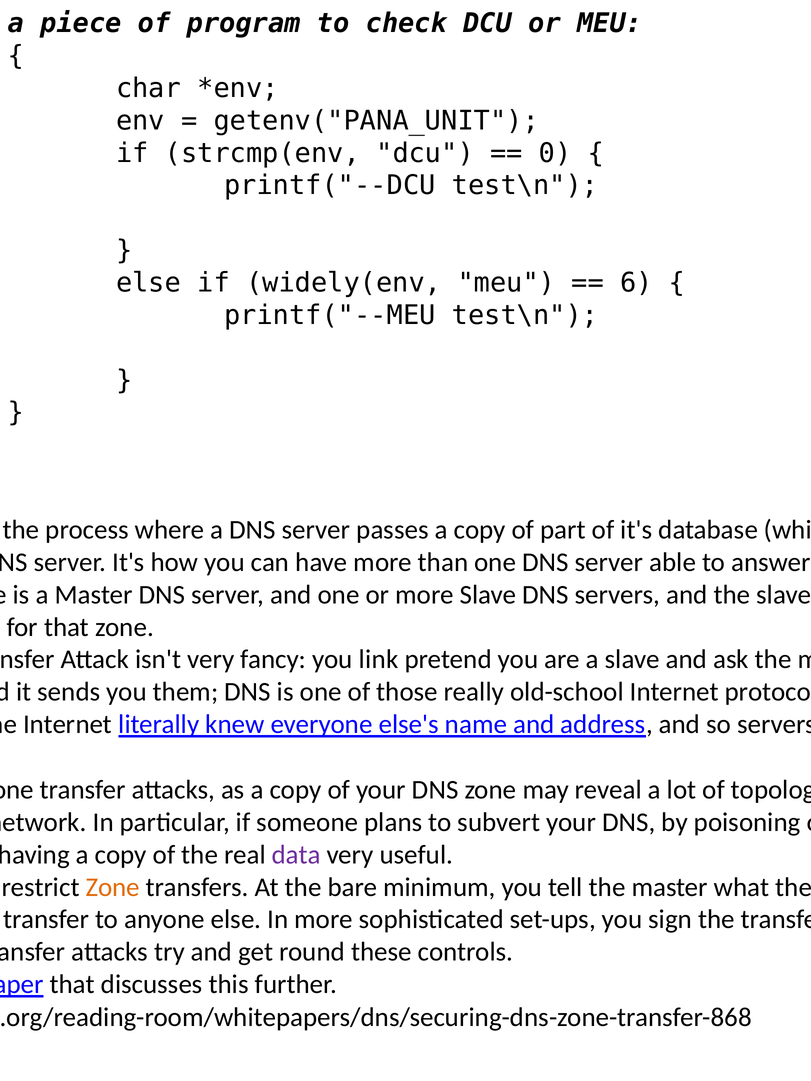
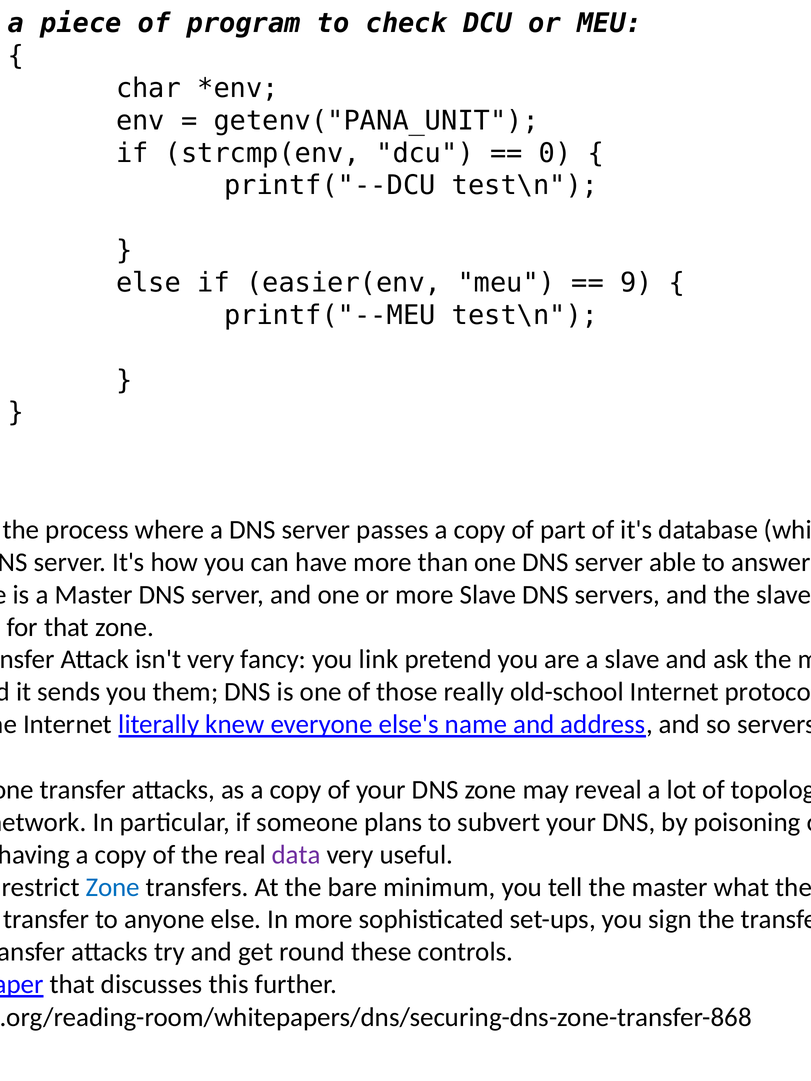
widely(env: widely(env -> easier(env (344, 283)
6: 6 -> 9 (636, 283)
Zone colour: orange -> blue (113, 887)
